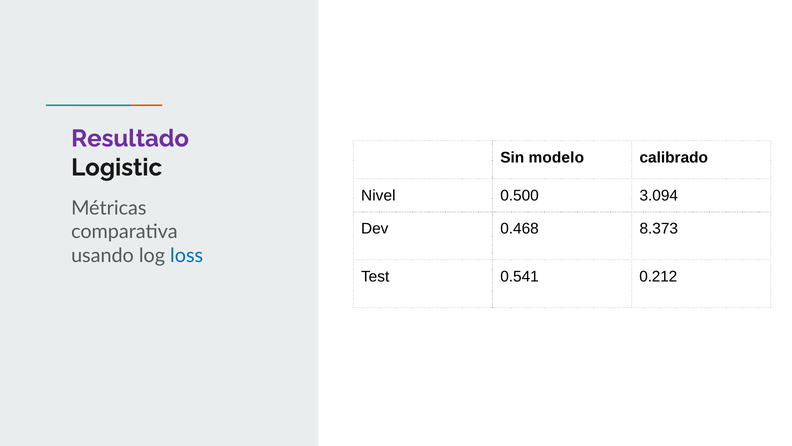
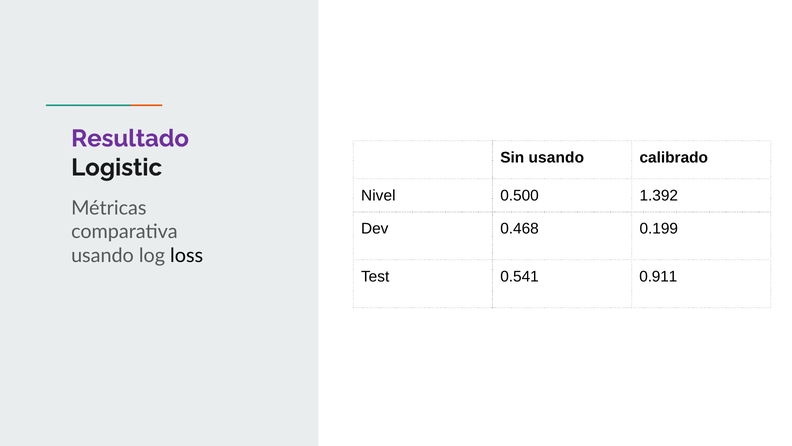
Sin modelo: modelo -> usando (556, 157)
3.094: 3.094 -> 1.392 (659, 195)
8.373: 8.373 -> 0.199 (659, 228)
loss colour: blue -> black (187, 255)
0.212: 0.212 -> 0.911 (658, 276)
